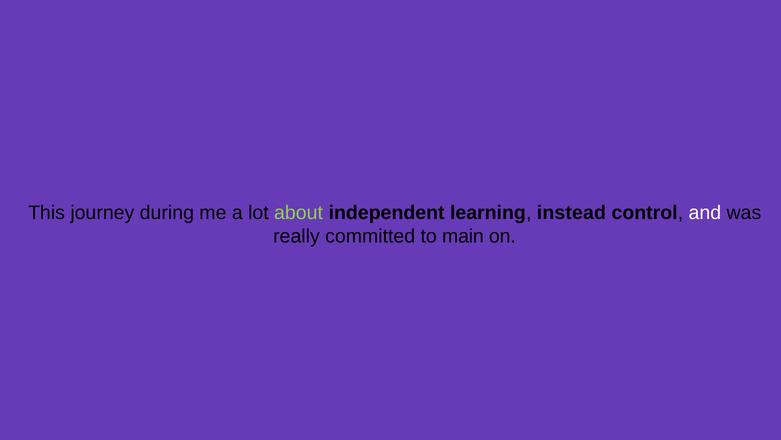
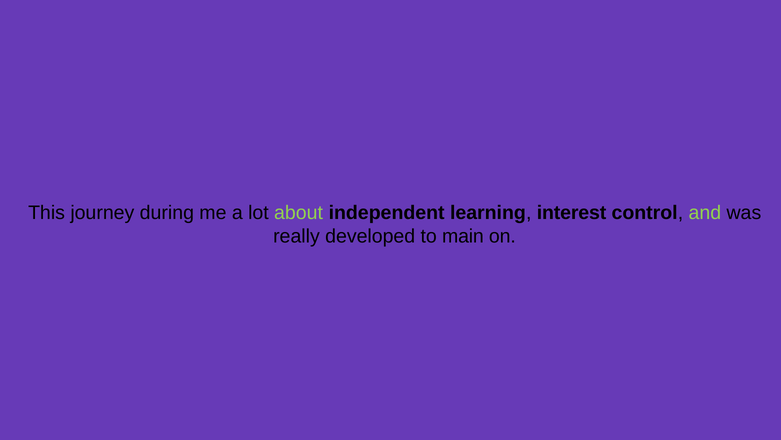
instead: instead -> interest (572, 213)
and colour: white -> light green (705, 213)
committed: committed -> developed (370, 236)
